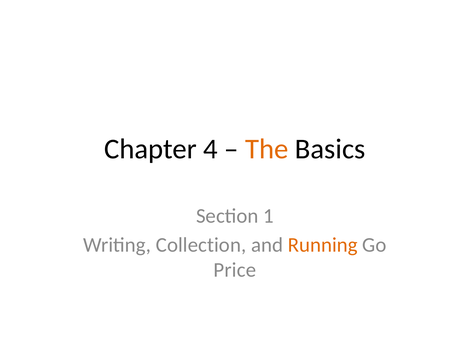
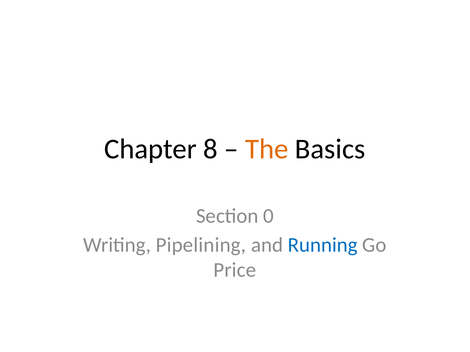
4: 4 -> 8 (211, 149)
1: 1 -> 0 (269, 216)
Collection: Collection -> Pipelining (201, 245)
Running colour: orange -> blue (323, 245)
